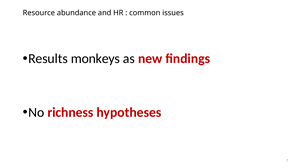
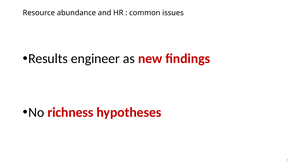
monkeys: monkeys -> engineer (95, 59)
